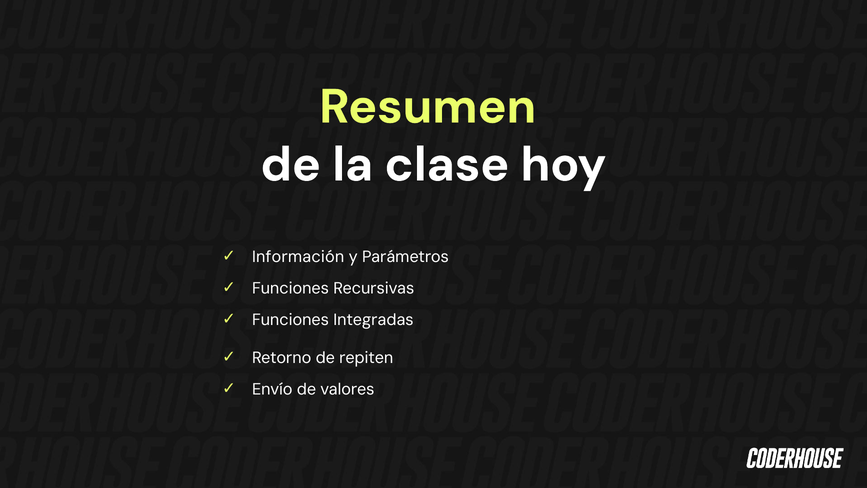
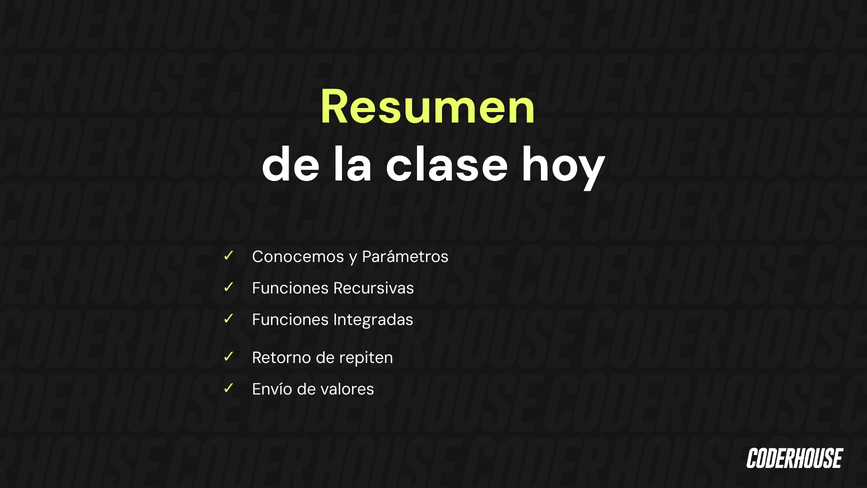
Información: Información -> Conocemos (298, 257)
